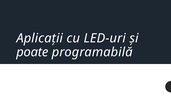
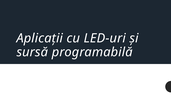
poate: poate -> sursă (32, 52)
